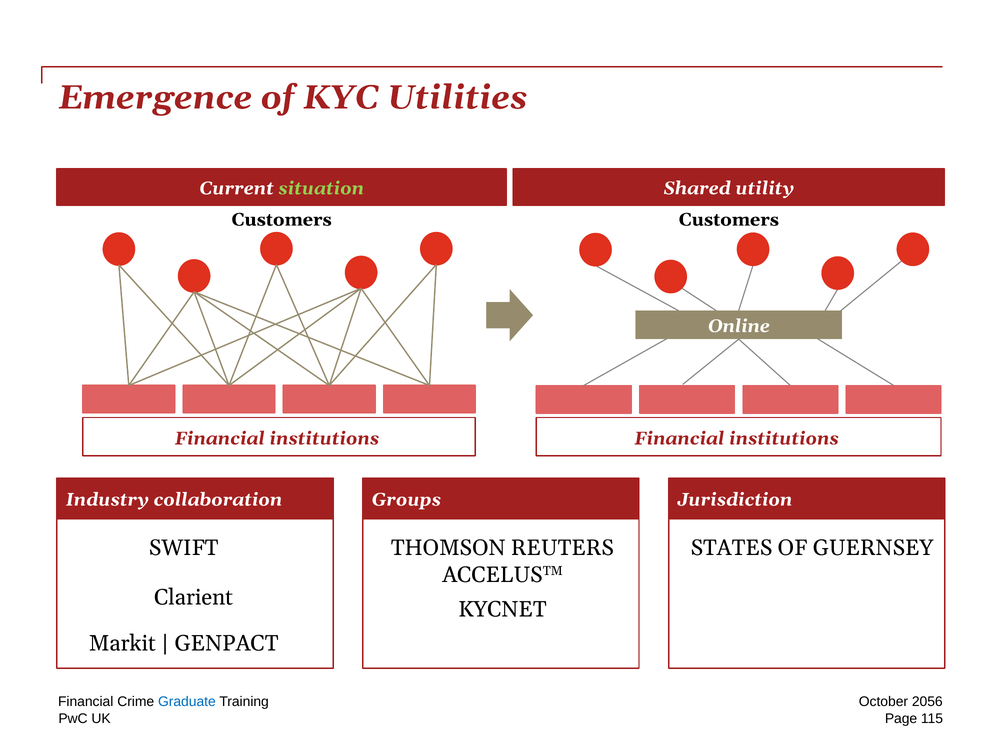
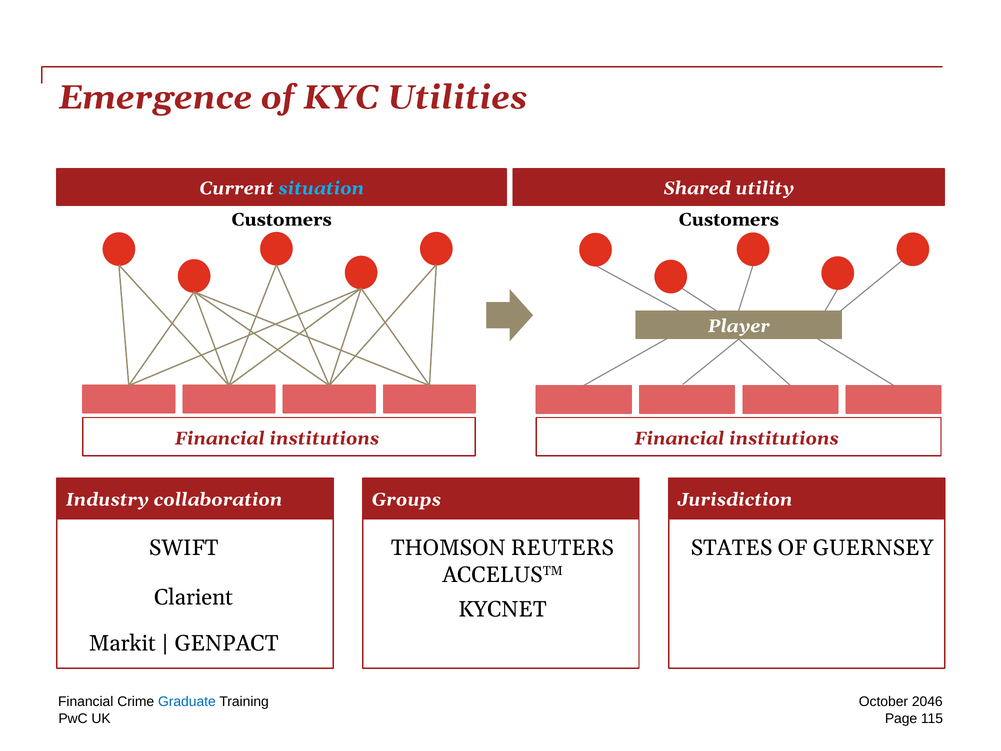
situation colour: light green -> light blue (321, 188)
Online: Online -> Player (739, 326)
2056: 2056 -> 2046 (927, 702)
